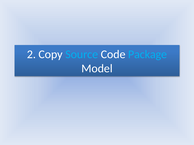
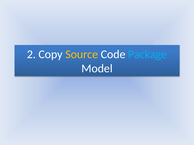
Source colour: light blue -> yellow (82, 55)
